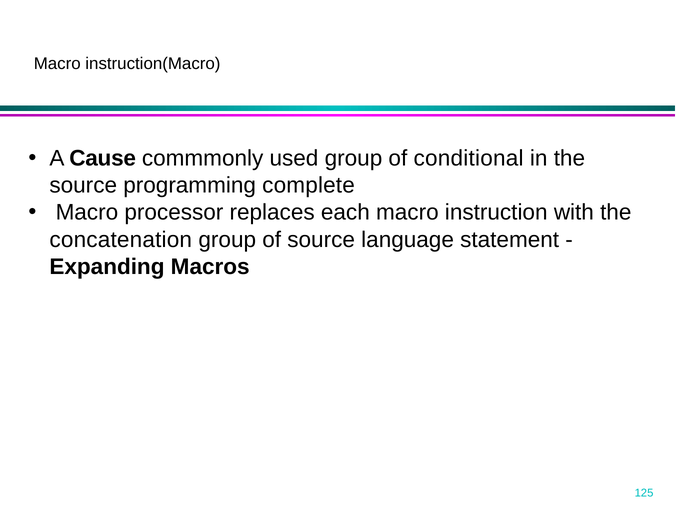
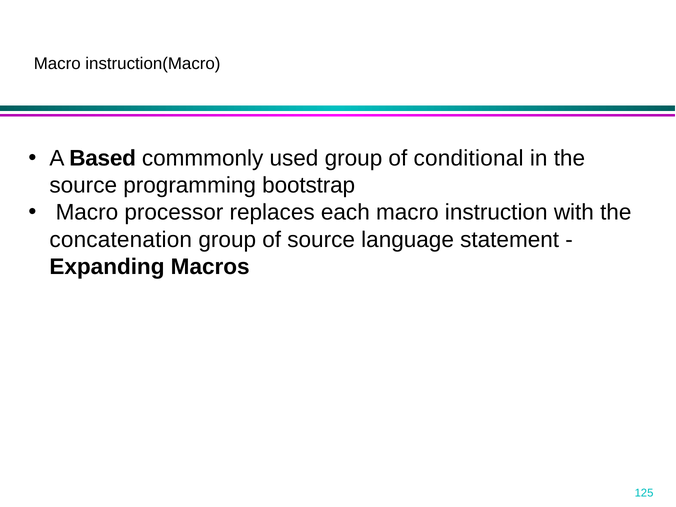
Cause: Cause -> Based (103, 158)
complete: complete -> bootstrap (309, 185)
